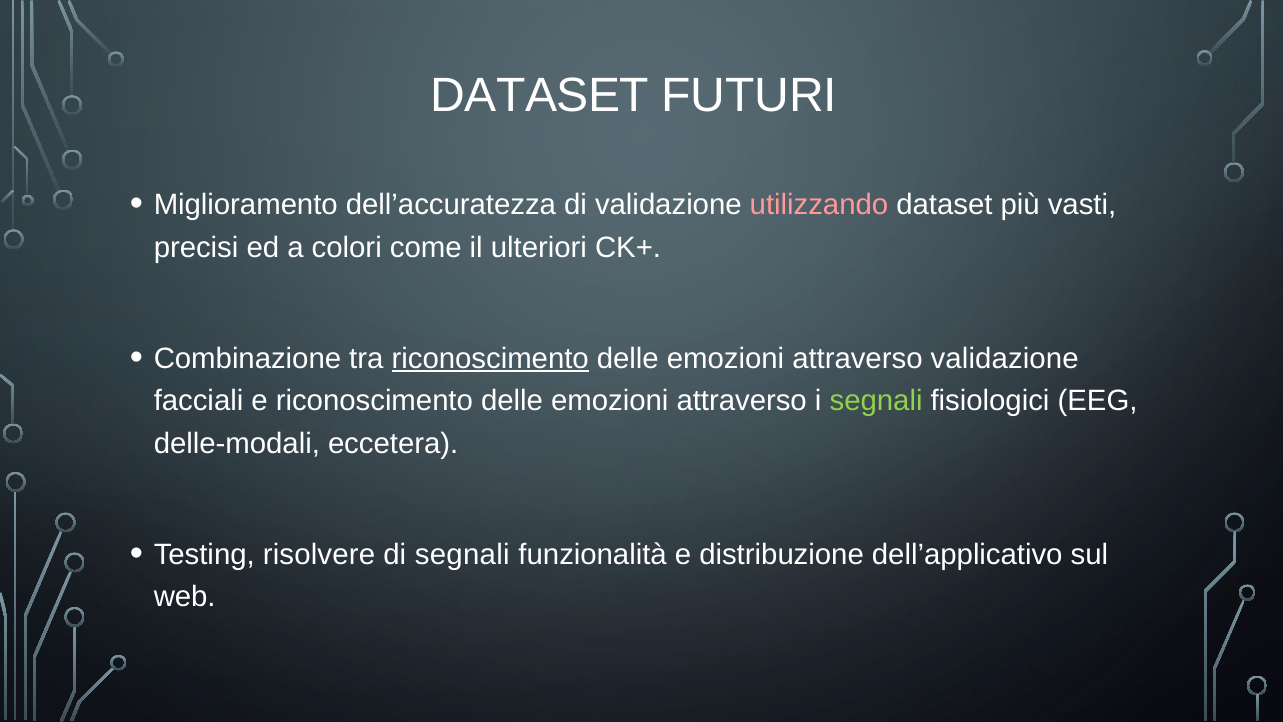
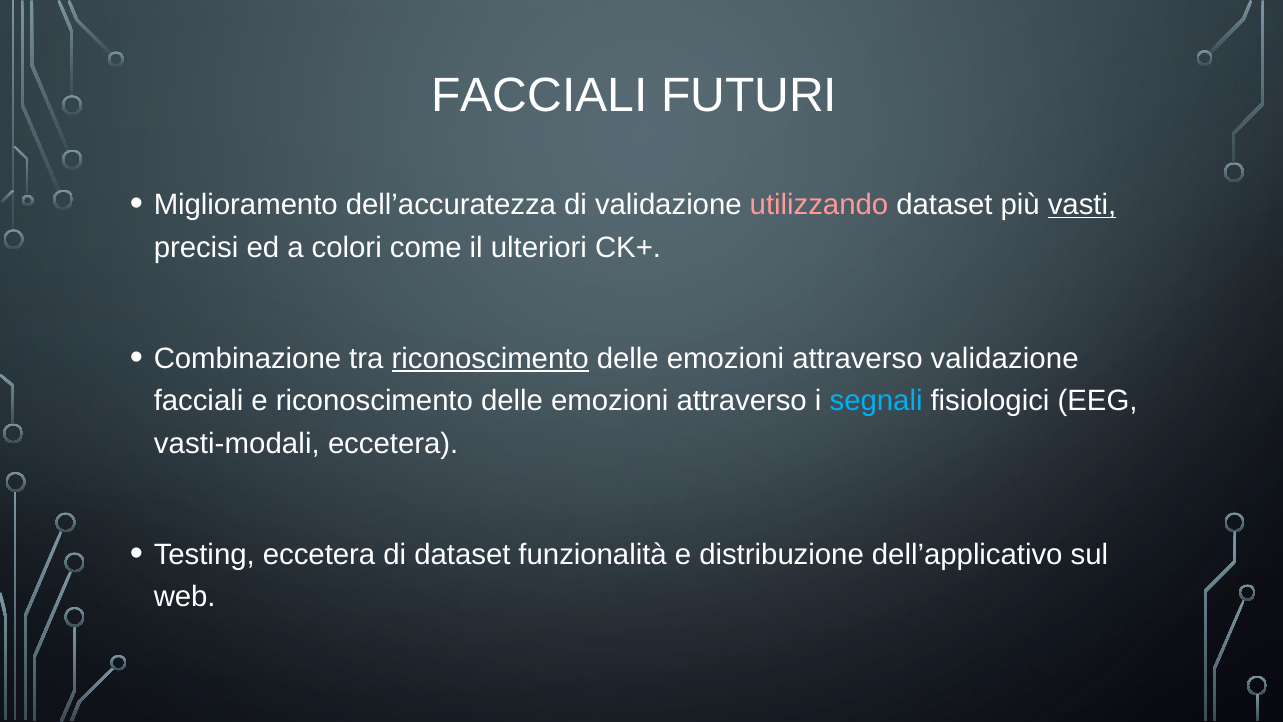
DATASET: DATASET -> FACCIALI (540, 95)
vasti underline: none -> present (1082, 205)
segnali colour: light green -> light blue (876, 401)
delle-modali: delle-modali -> vasti-modali (237, 443)
Testing risolvere: risolvere -> eccetera (319, 555)
di segnali: segnali -> dataset (462, 555)
